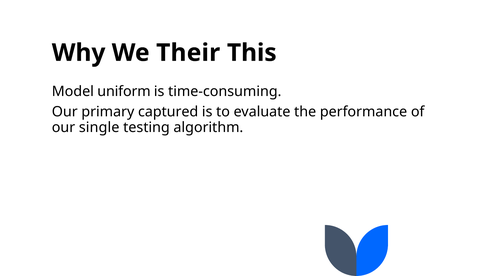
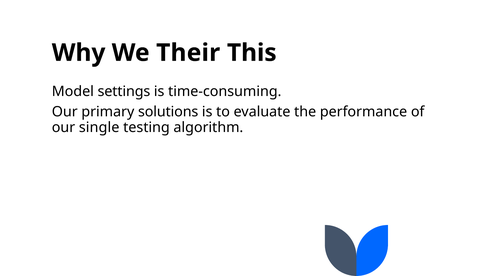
uniform: uniform -> settings (124, 91)
captured: captured -> solutions (168, 112)
